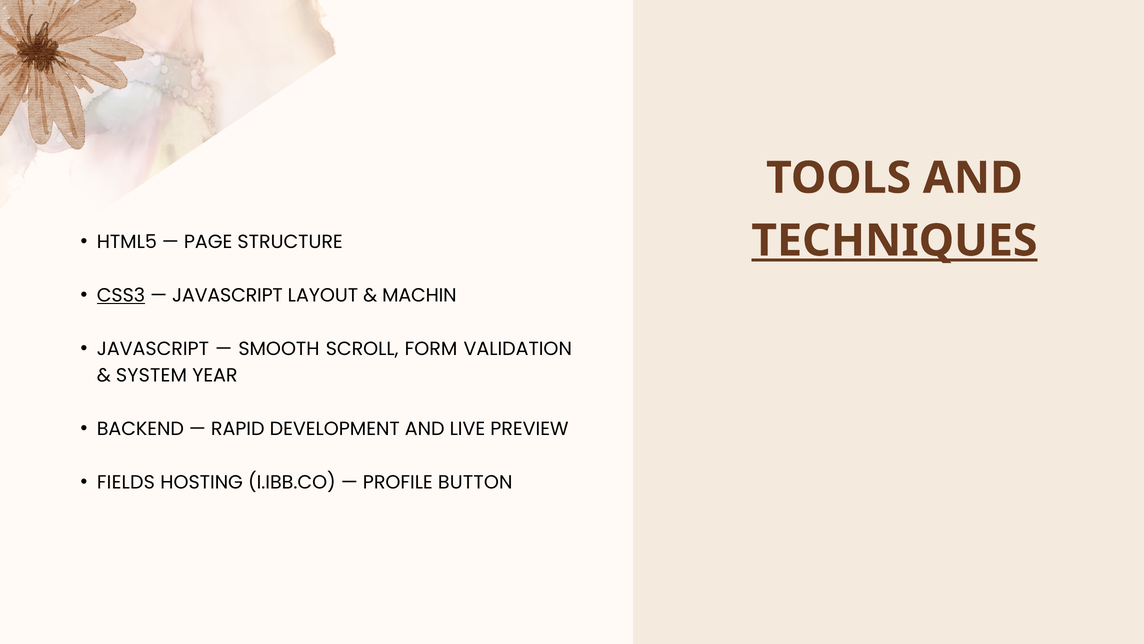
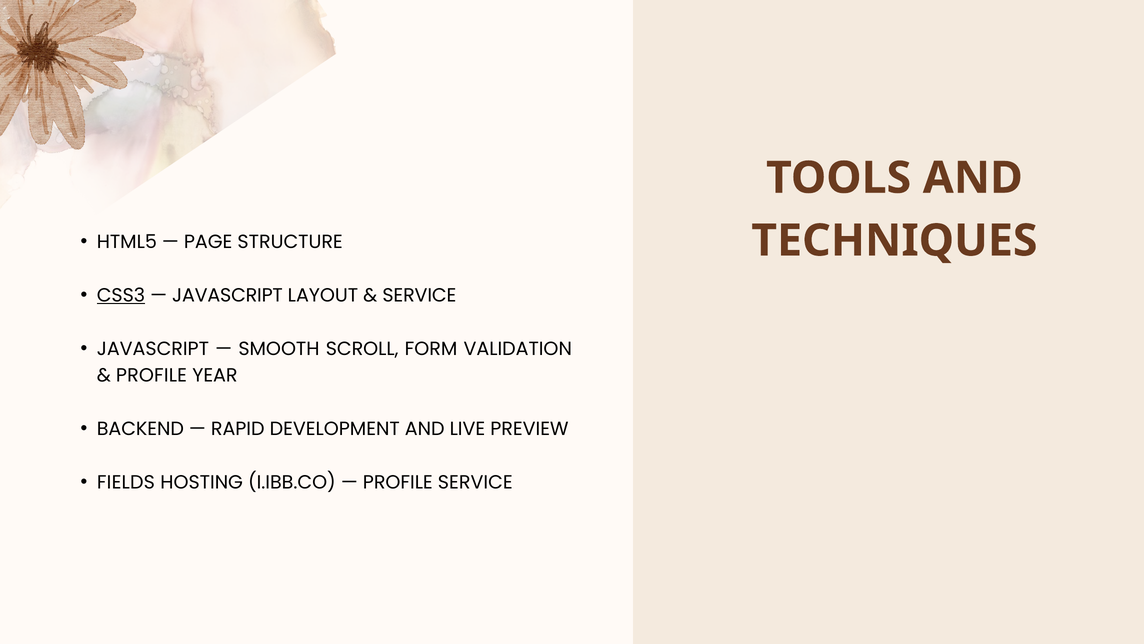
TECHNIQUES underline: present -> none (894, 241)
MACHIN: MACHIN -> SERVICE (419, 295)
SYSTEM: SYSTEM -> PROFILE (151, 375)
PROFILE BUTTON: BUTTON -> SERVICE (475, 482)
